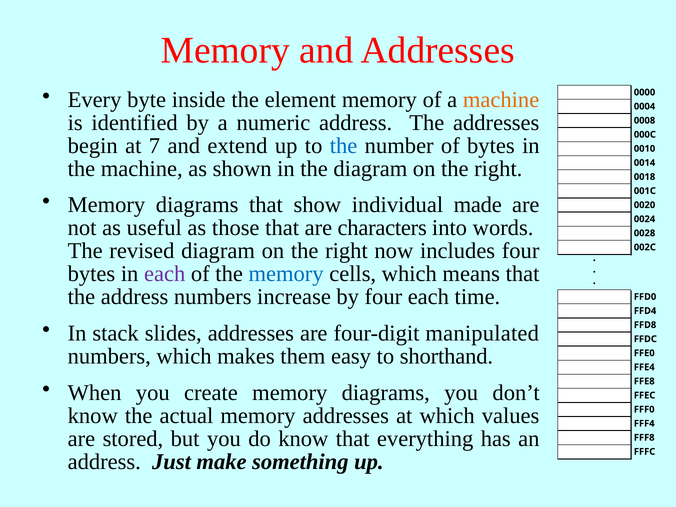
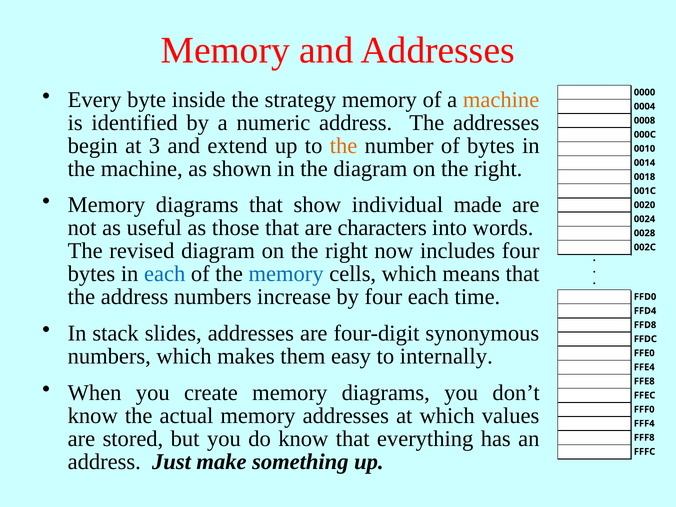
element: element -> strategy (300, 100)
7: 7 -> 3 (154, 146)
the colour: blue -> orange (344, 146)
each colour: purple -> blue (165, 274)
manipulated: manipulated -> synonymous (482, 333)
shorthand: shorthand -> internally (446, 356)
